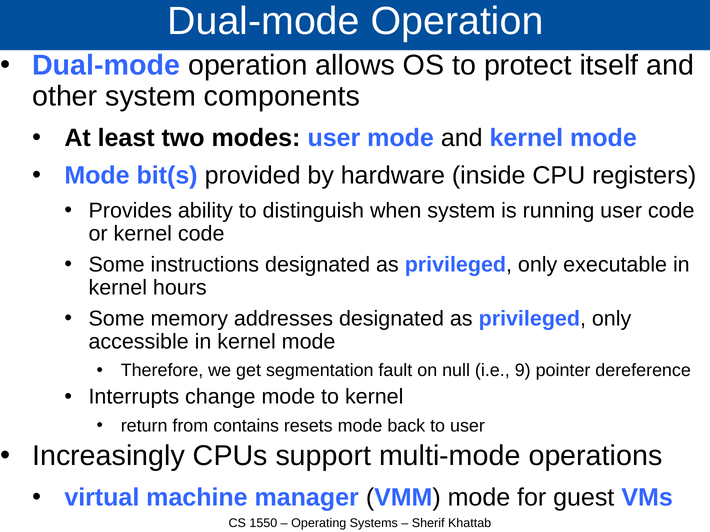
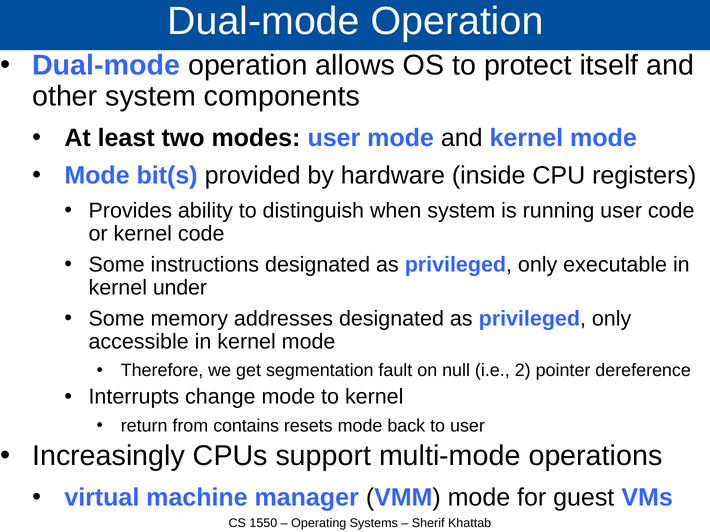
hours: hours -> under (180, 288)
9: 9 -> 2 (523, 371)
